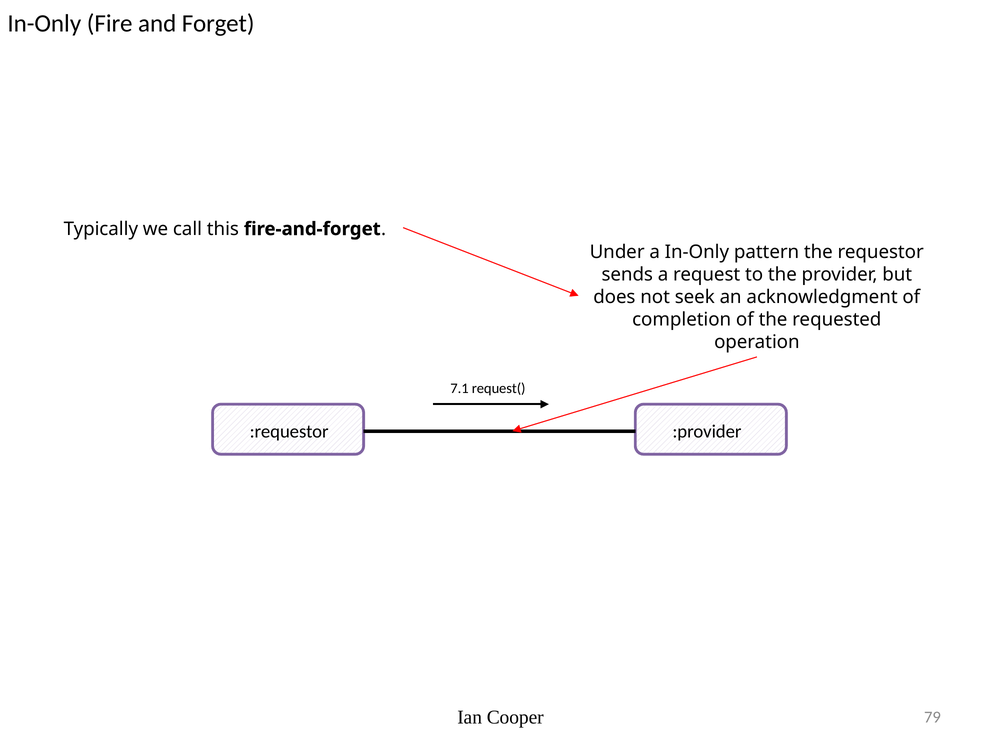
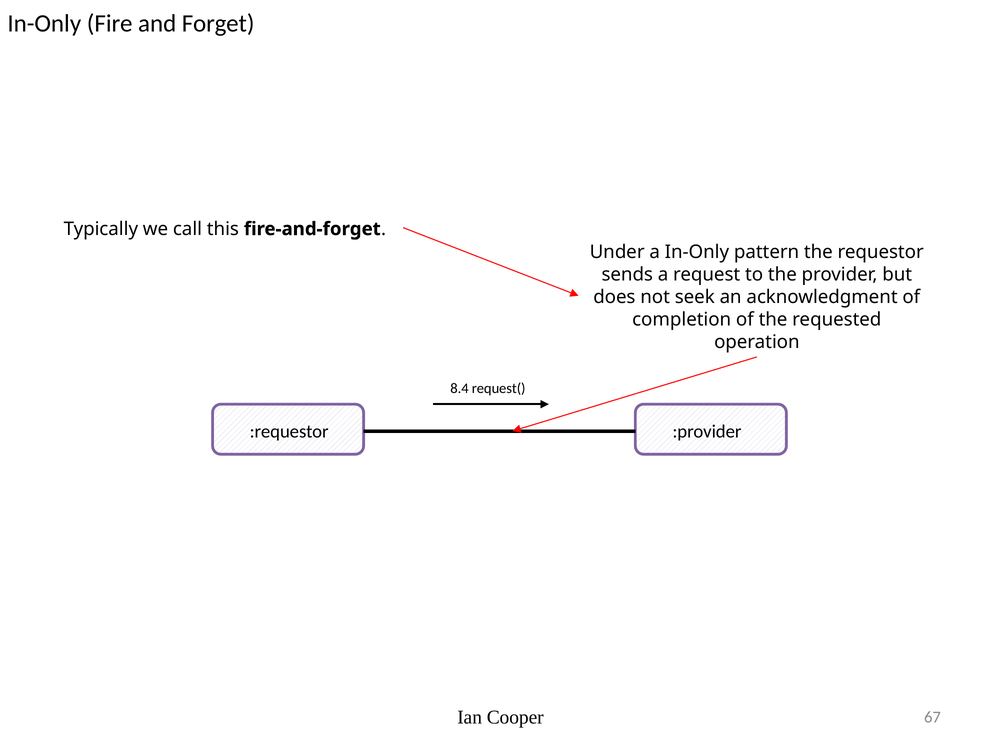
7.1: 7.1 -> 8.4 (460, 388)
79: 79 -> 67 (932, 717)
